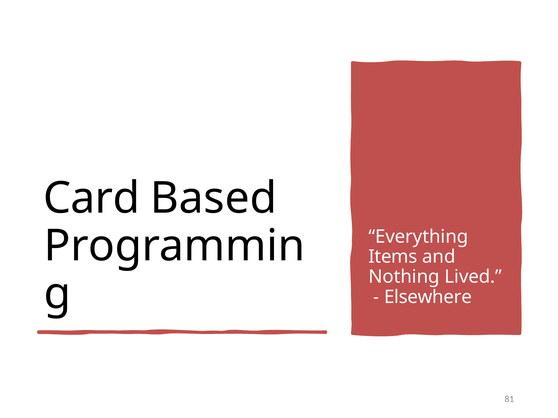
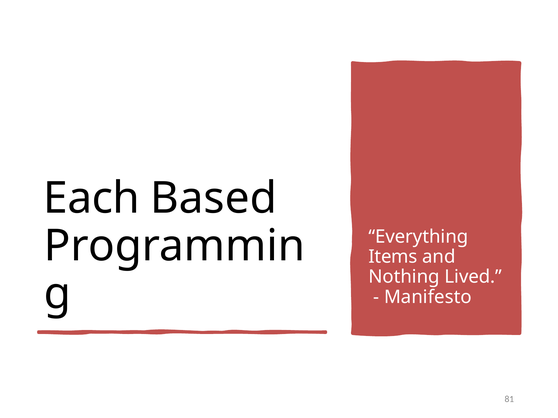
Card: Card -> Each (92, 198)
Elsewhere: Elsewhere -> Manifesto (428, 297)
